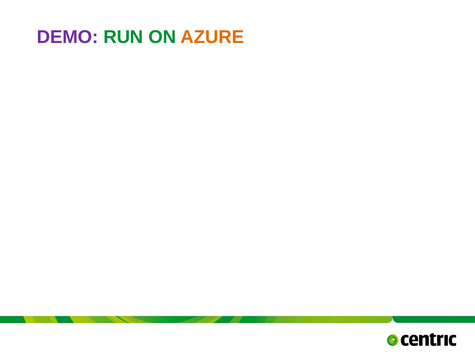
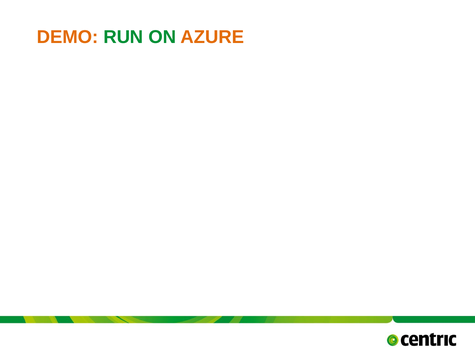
DEMO colour: purple -> orange (68, 37)
